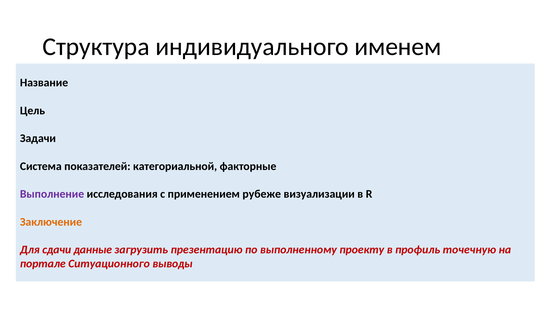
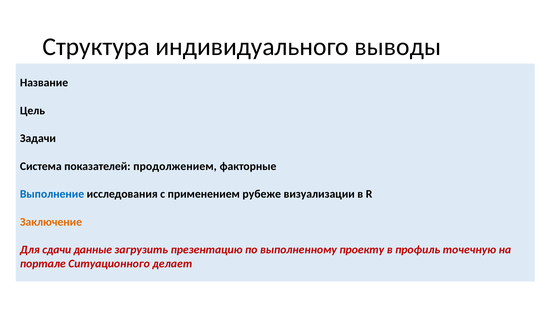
именем: именем -> выводы (398, 47)
категориальной: категориальной -> продолжением (175, 166)
Выполнение colour: purple -> blue (52, 194)
выводы: выводы -> делает (172, 264)
